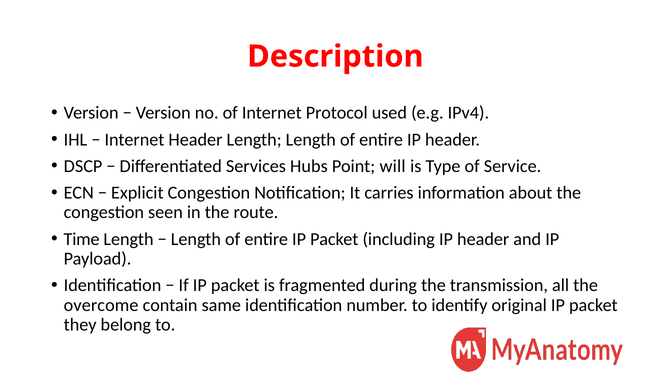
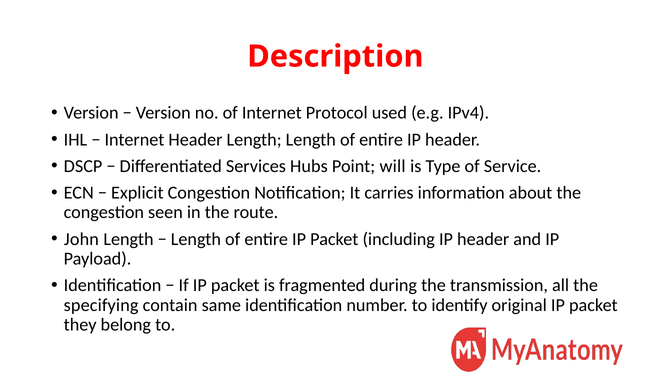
Time: Time -> John (81, 239)
overcome: overcome -> specifying (101, 305)
